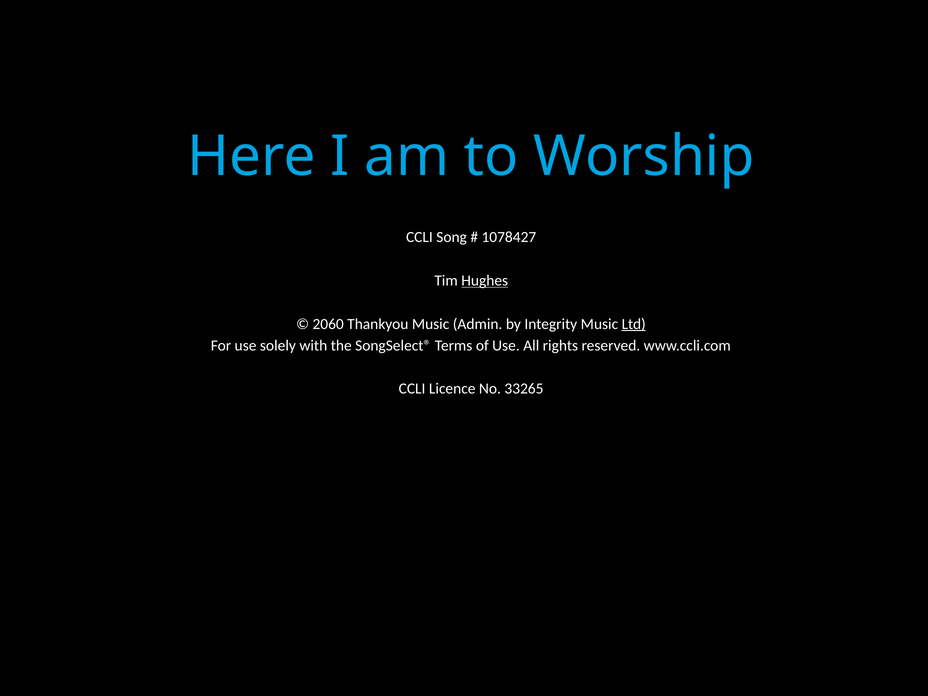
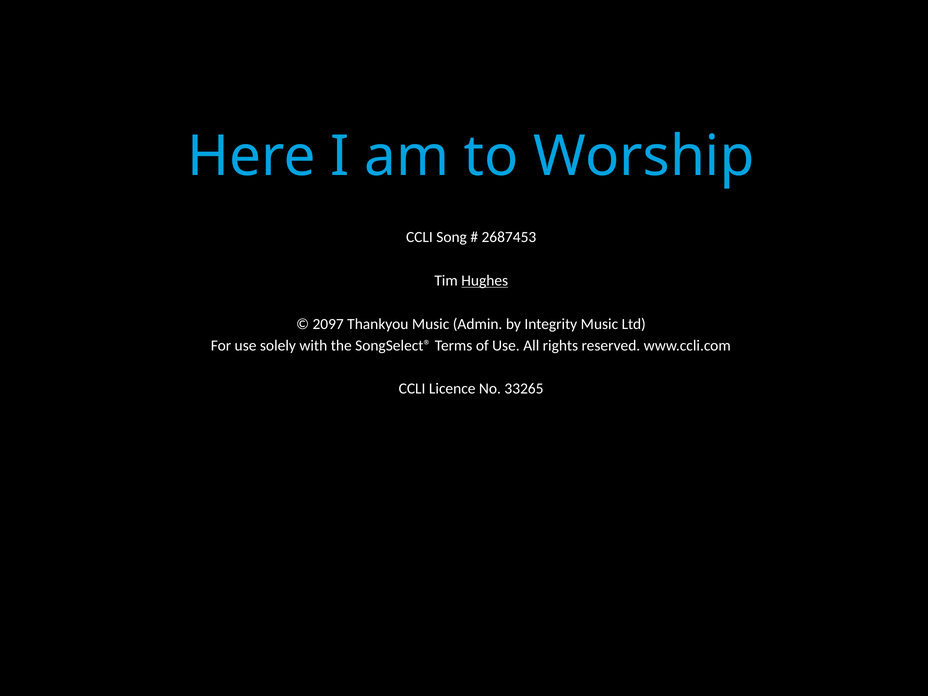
1078427: 1078427 -> 2687453 (509, 237)
2060: 2060 -> 2097 (328, 324)
Ltd underline: present -> none (634, 324)
